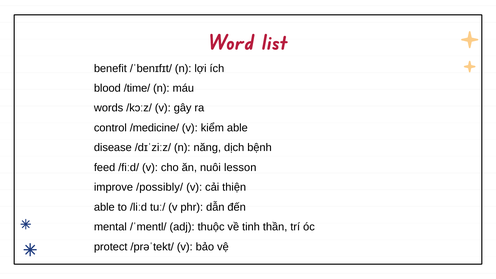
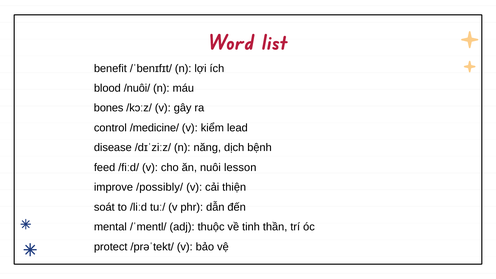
/time/: /time/ -> /nuôi/ (137, 88)
words: words -> bones (109, 108)
kiểm able: able -> lead (237, 128)
able: able -> soát (104, 207)
